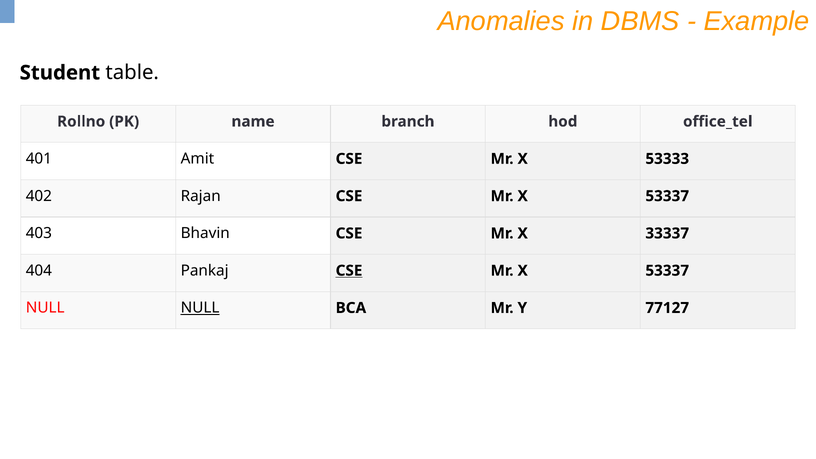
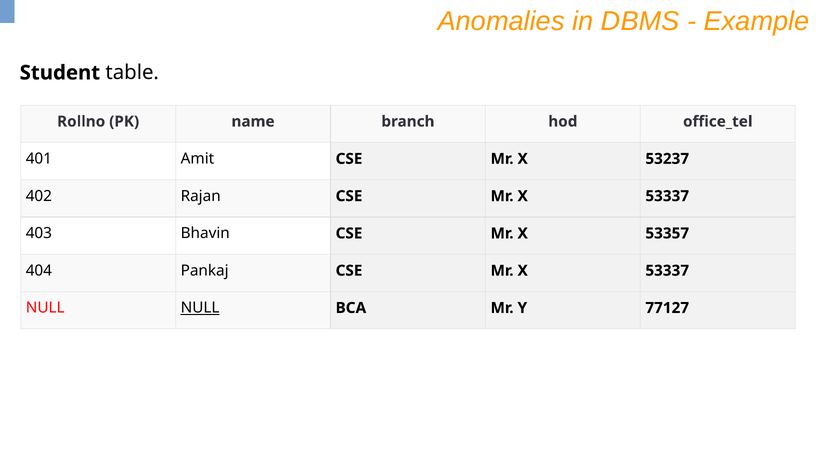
53333: 53333 -> 53237 (667, 159)
33337: 33337 -> 53357 (667, 233)
CSE underline: present -> none (349, 271)
